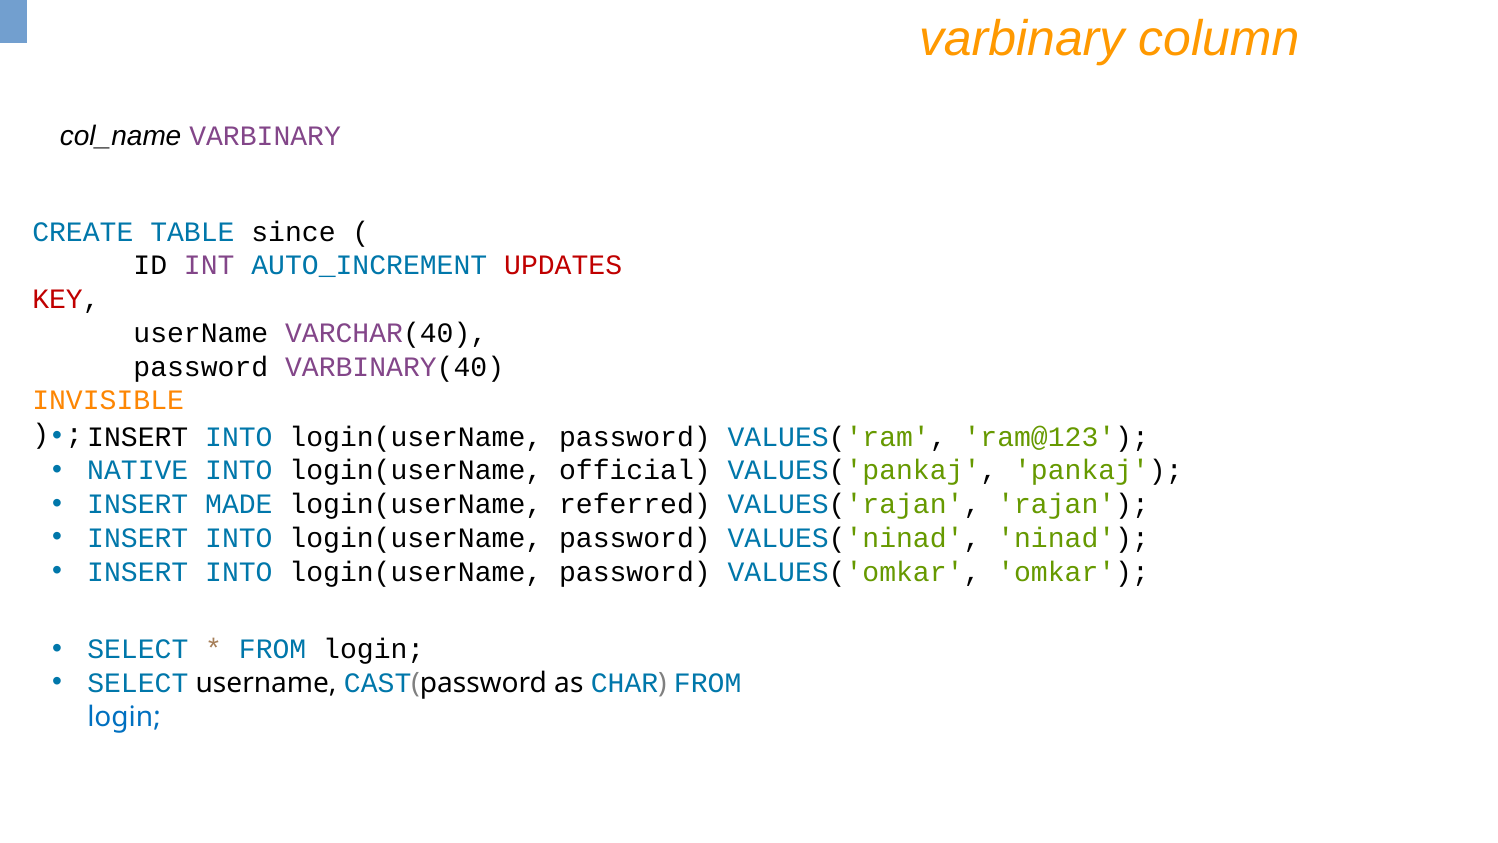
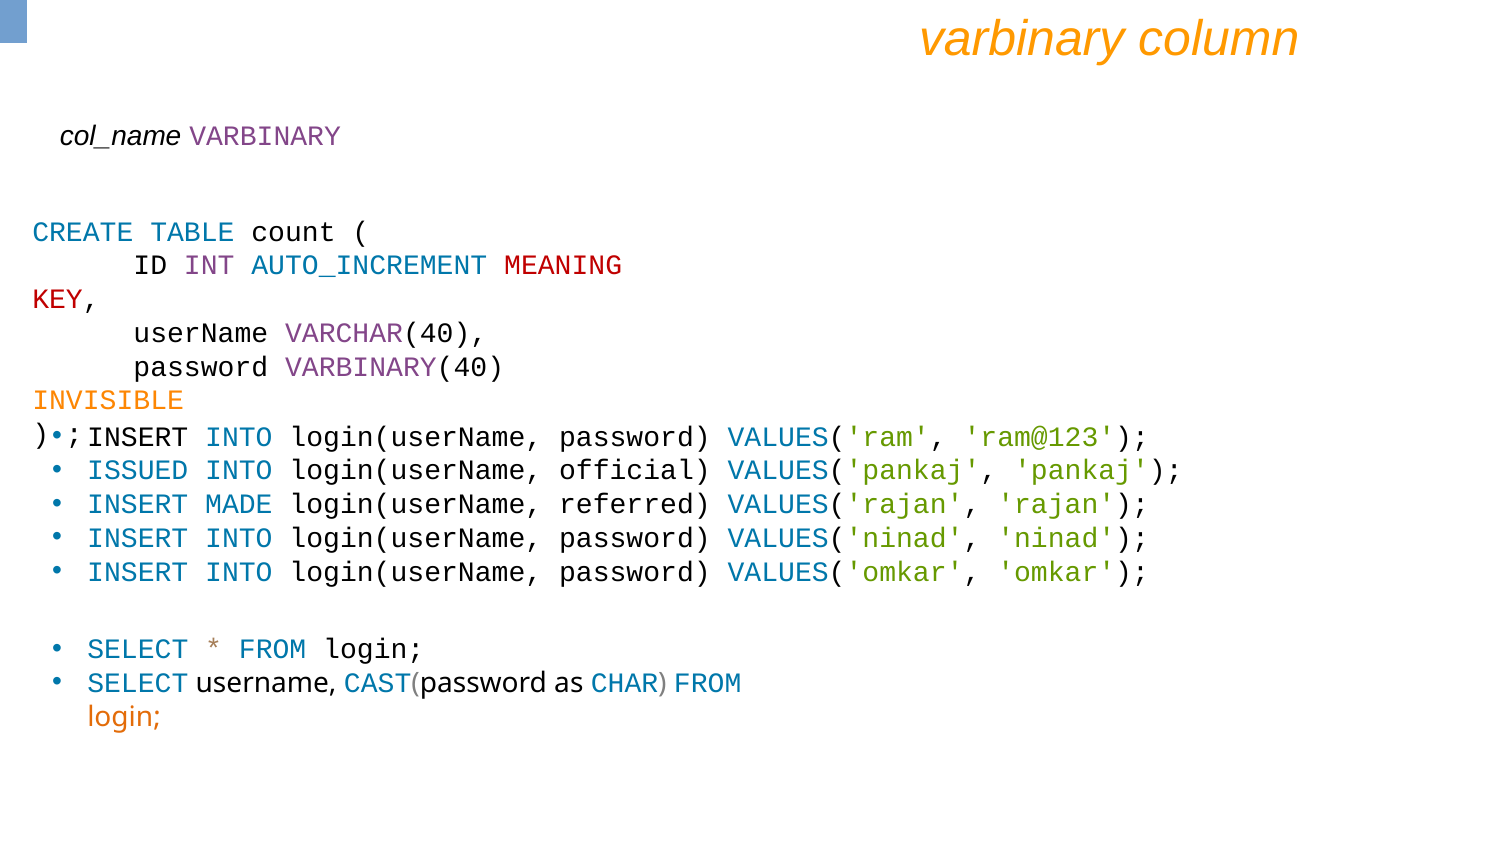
since: since -> count (294, 232)
UPDATES: UPDATES -> MEANING (563, 266)
NATIVE: NATIVE -> ISSUED (138, 470)
login colour: blue -> orange (124, 717)
